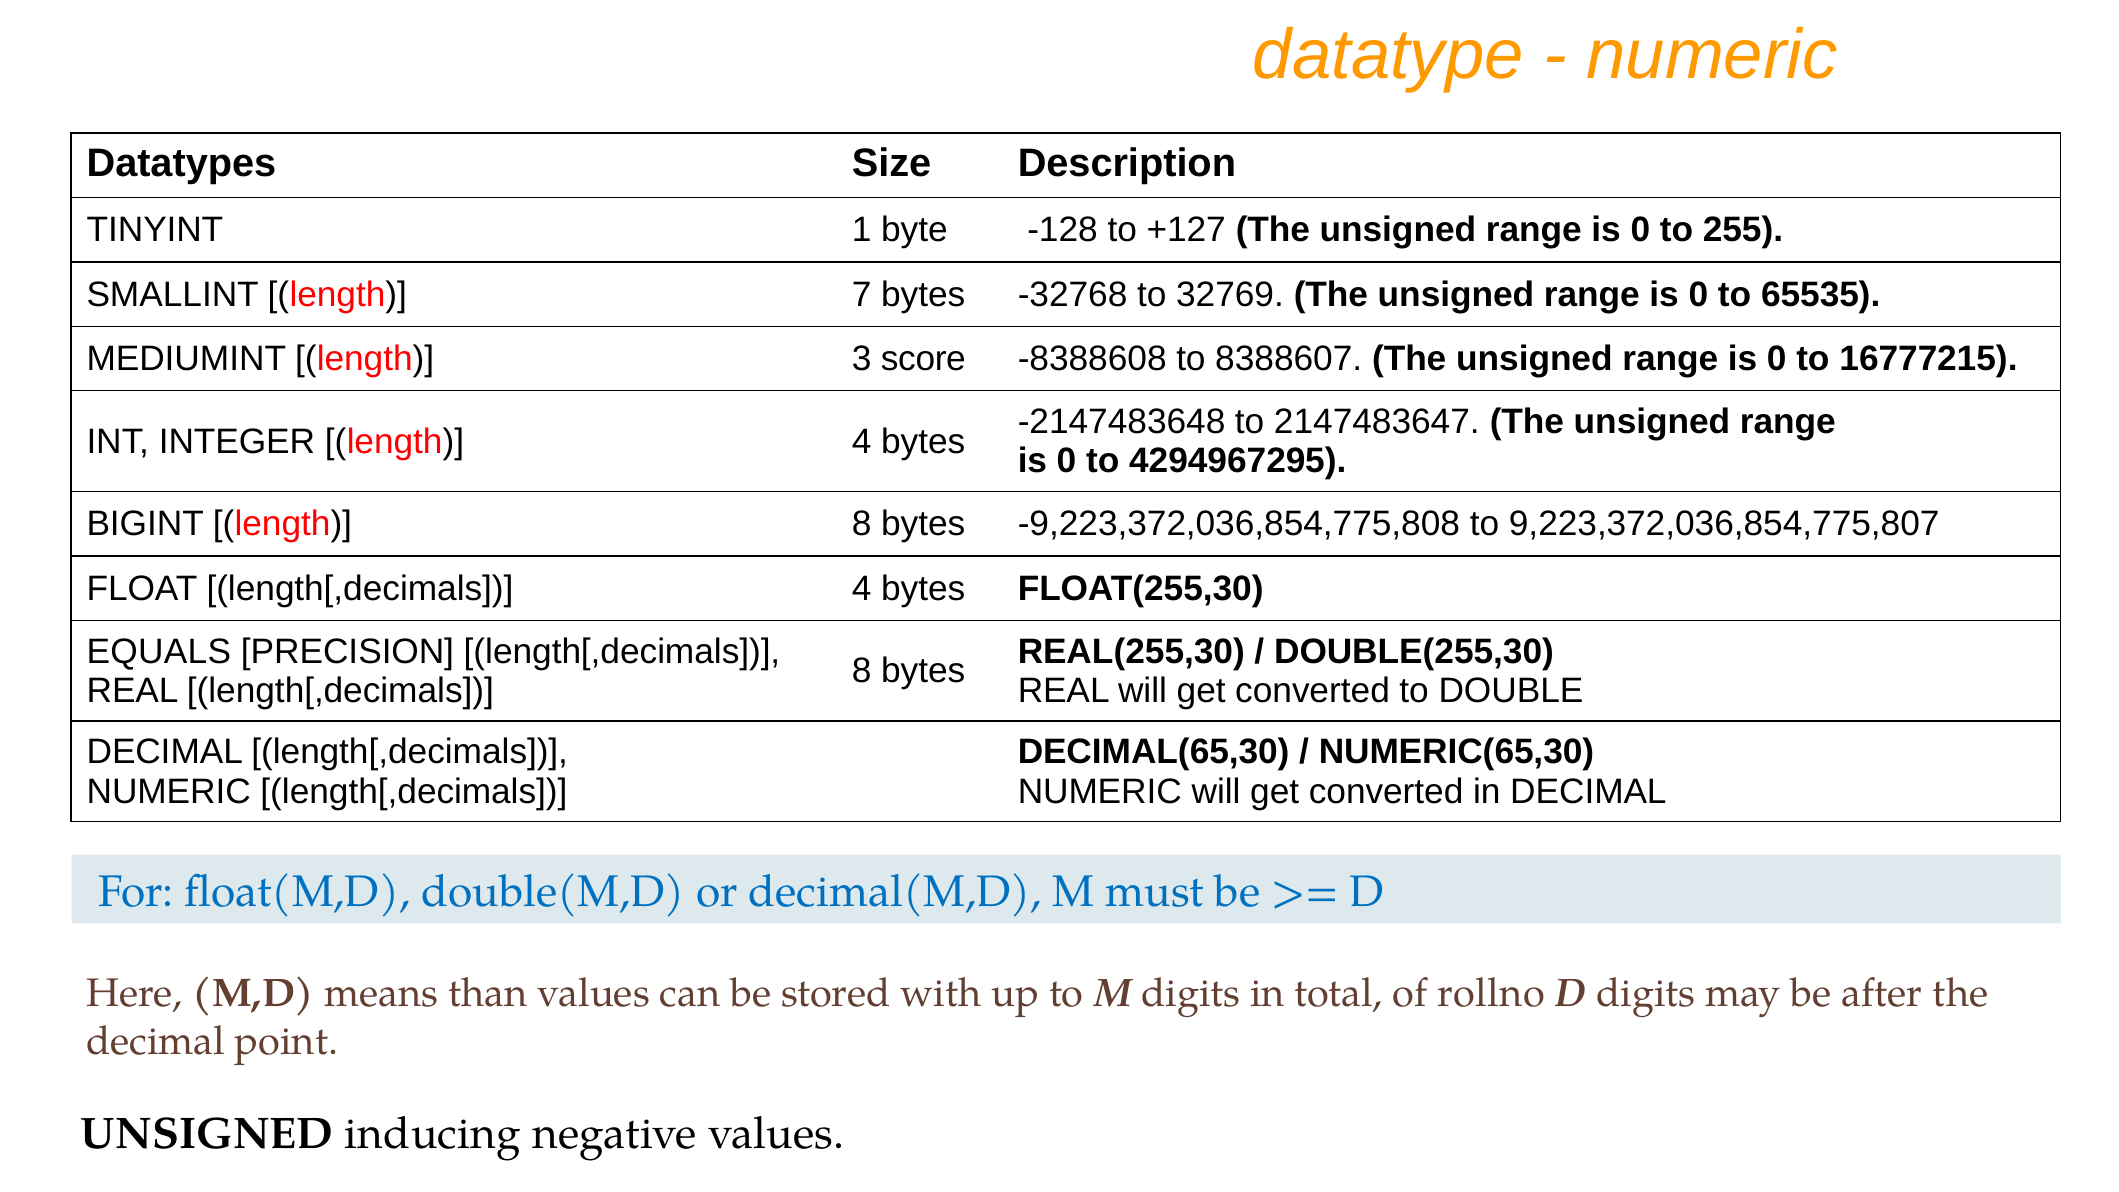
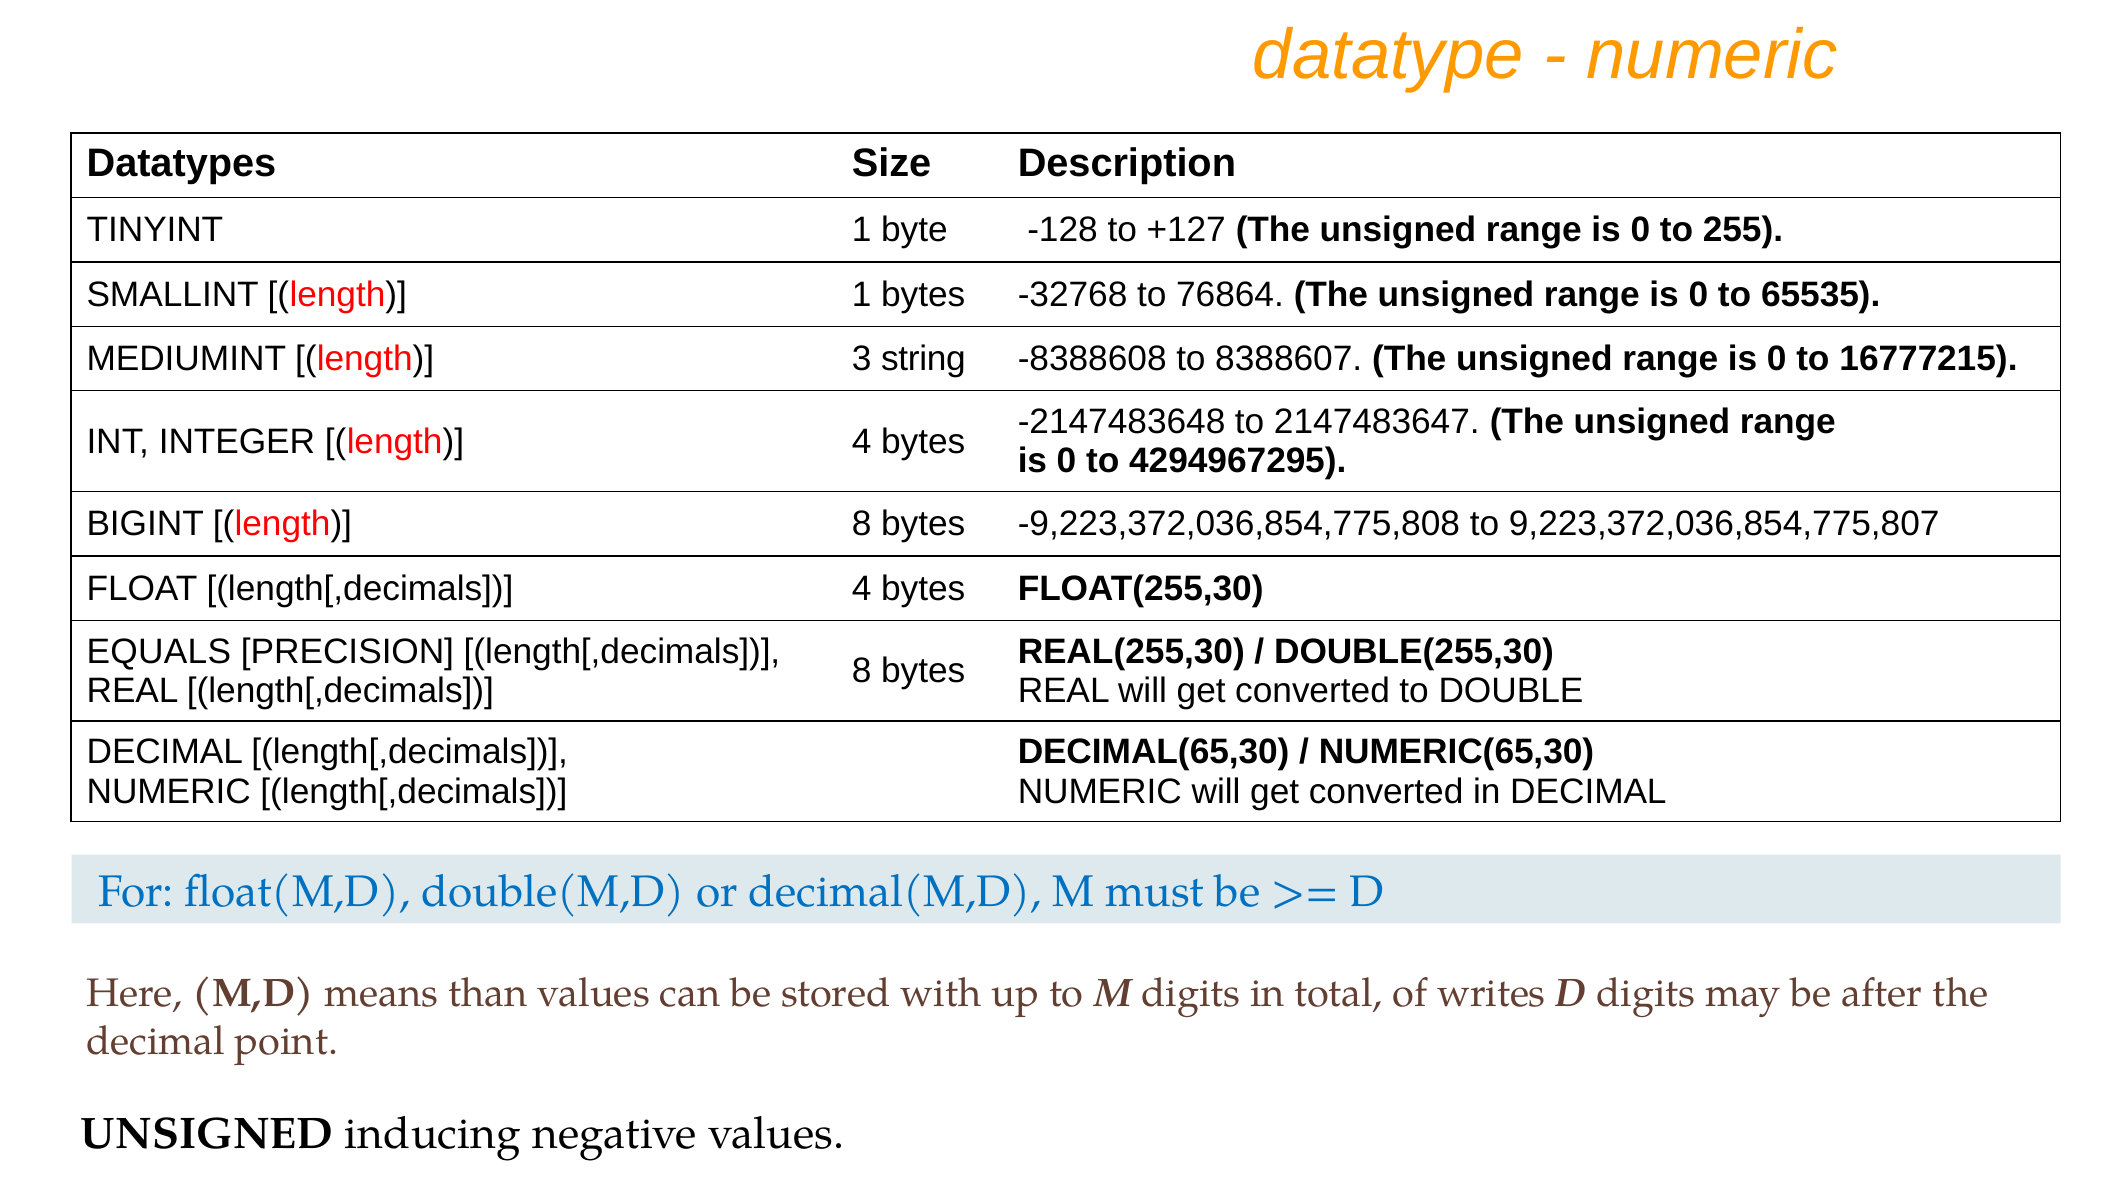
length 7: 7 -> 1 (862, 295)
32769: 32769 -> 76864 (1230, 295)
score: score -> string (923, 359)
rollno: rollno -> writes (1492, 993)
